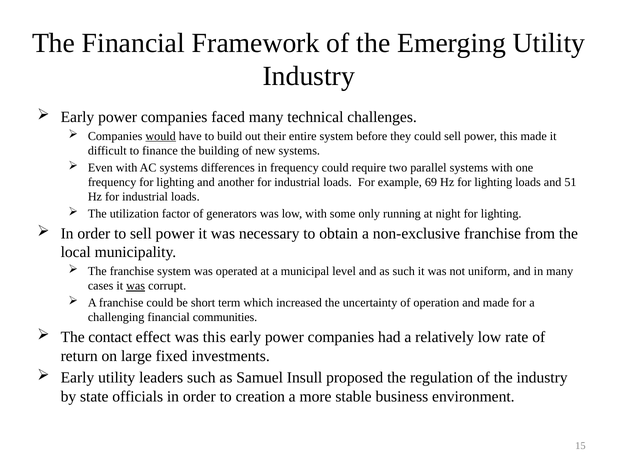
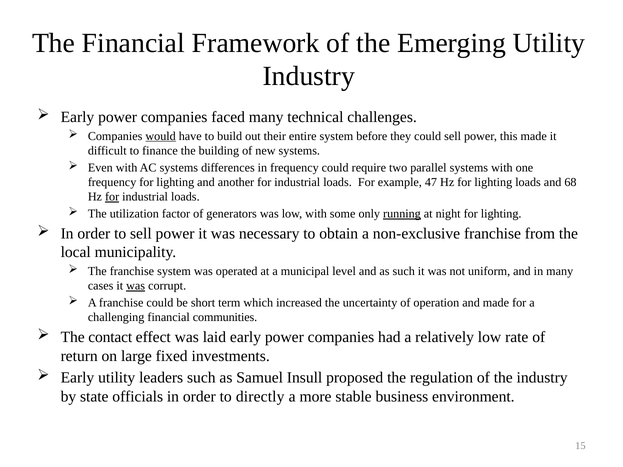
69: 69 -> 47 (431, 182)
51: 51 -> 68 (570, 182)
for underline: none -> present (112, 197)
running underline: none -> present (402, 214)
was this: this -> laid (214, 337)
creation: creation -> directly (260, 397)
